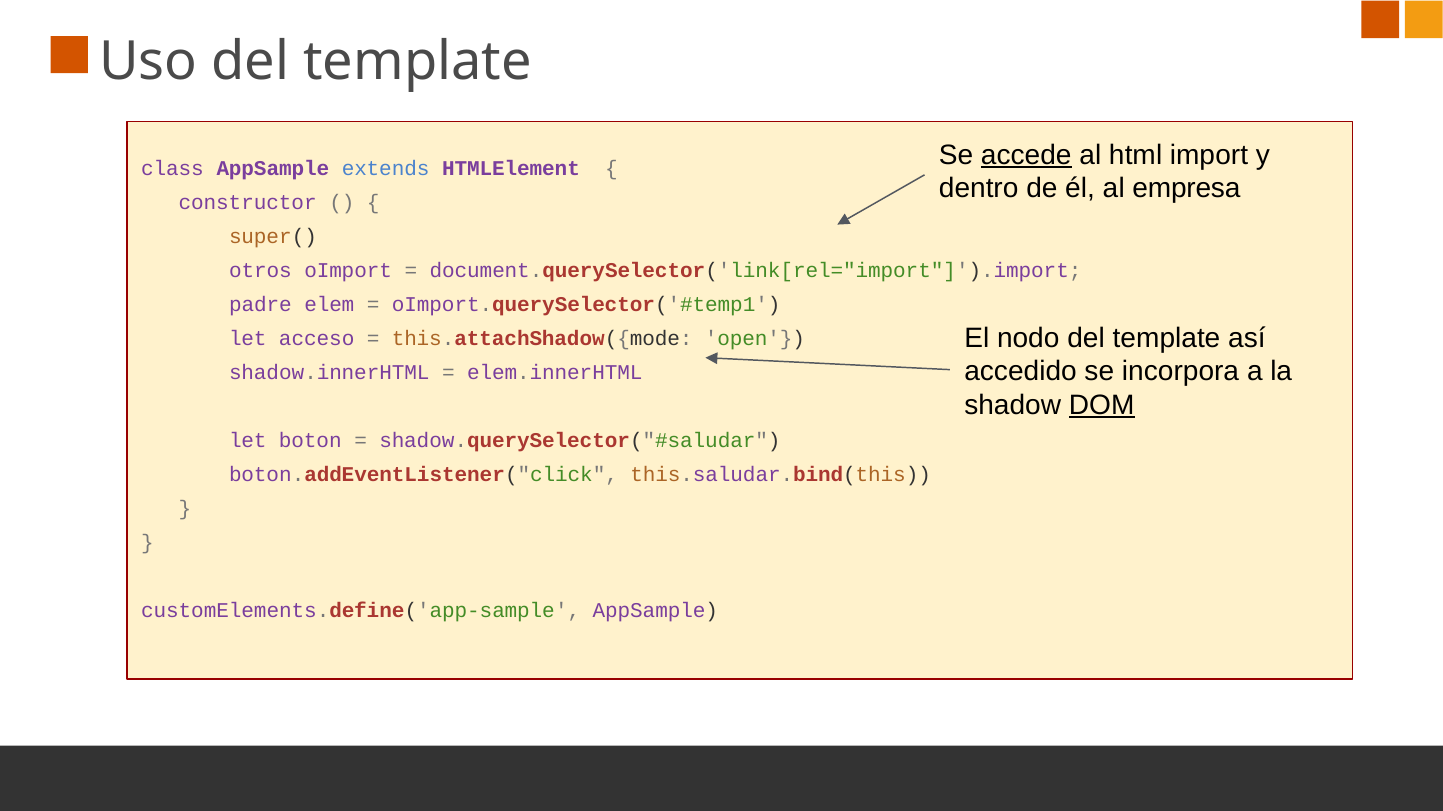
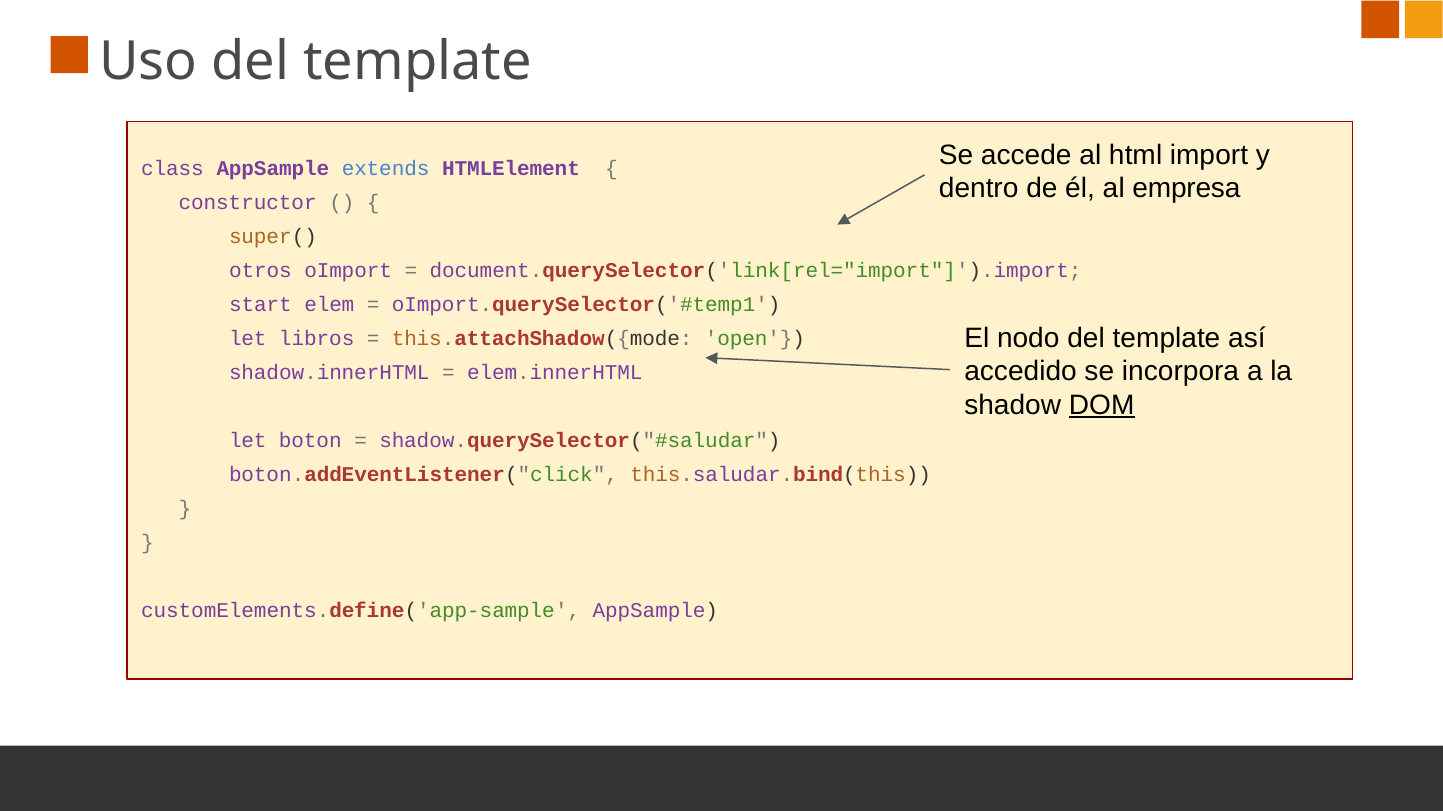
accede underline: present -> none (1026, 155)
padre: padre -> start (260, 304)
acceso: acceso -> libros (317, 338)
